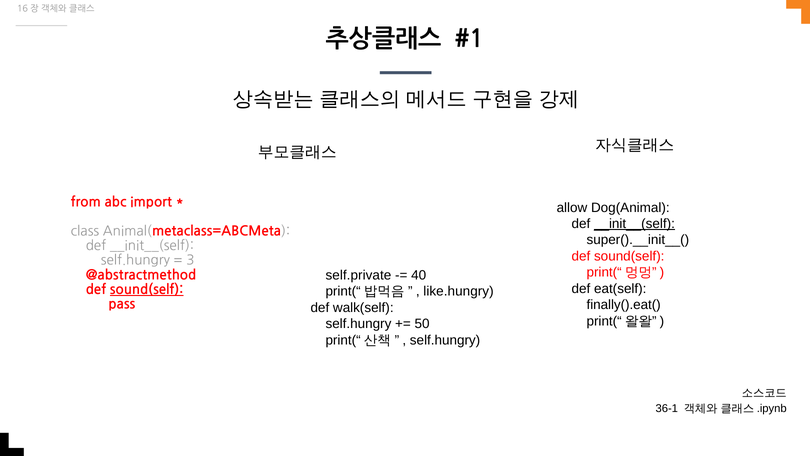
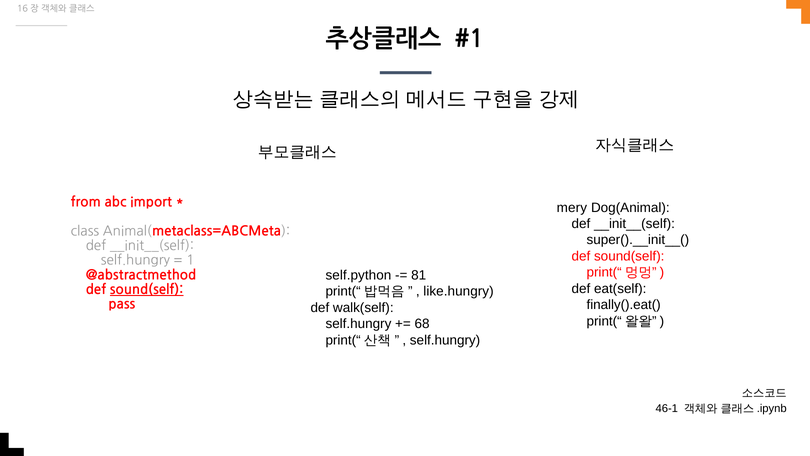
allow: allow -> mery (572, 207)
__init__(self underline: present -> none (634, 224)
3: 3 -> 1 (190, 260)
self.private: self.private -> self.python (358, 275)
40: 40 -> 81 (419, 275)
50: 50 -> 68 (422, 324)
36-1: 36-1 -> 46-1 (667, 408)
